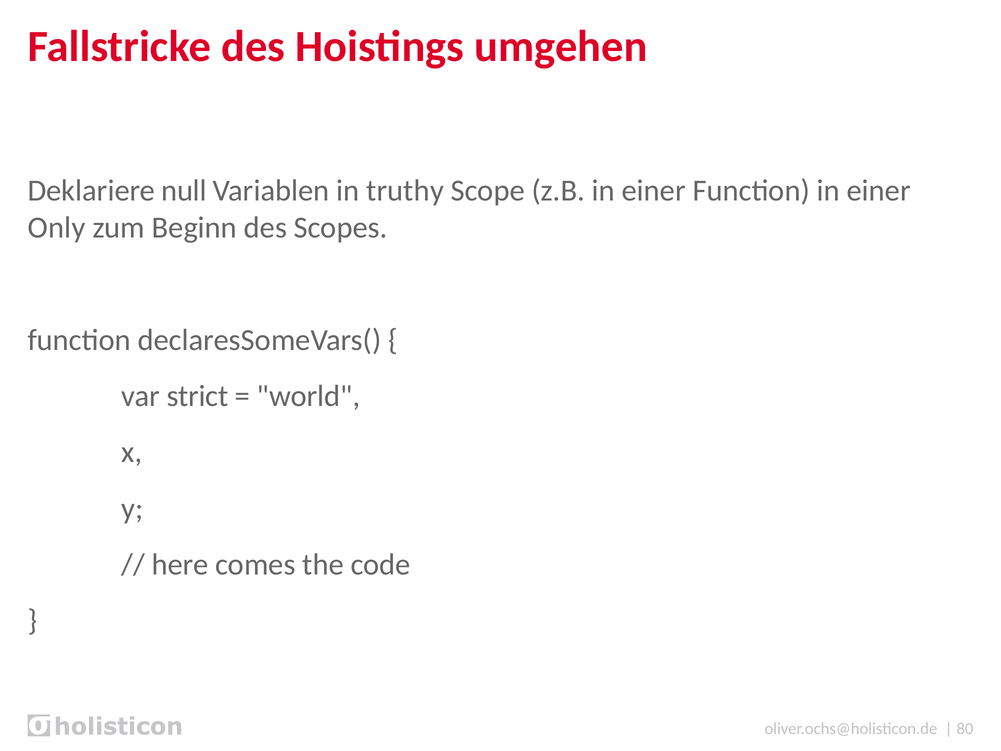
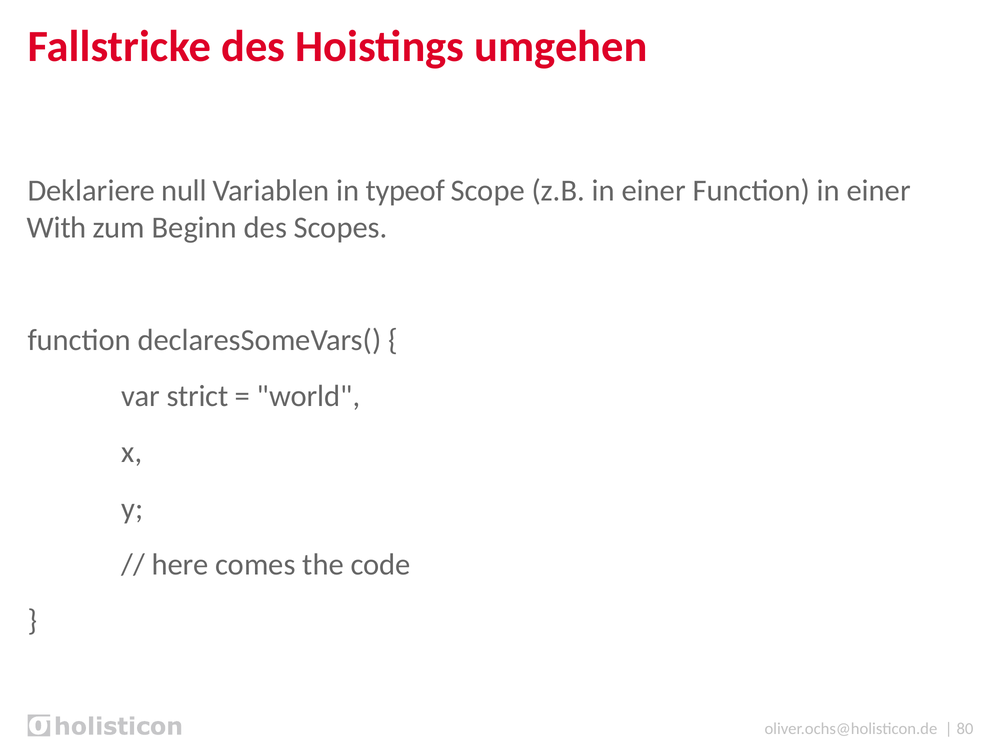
truthy: truthy -> typeof (405, 191)
Only: Only -> With (57, 228)
